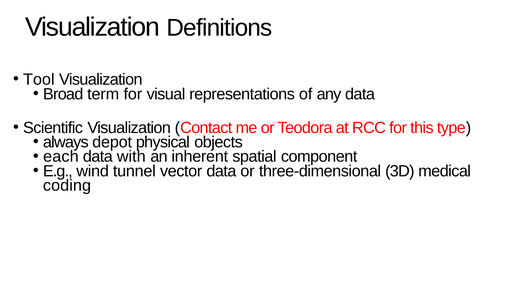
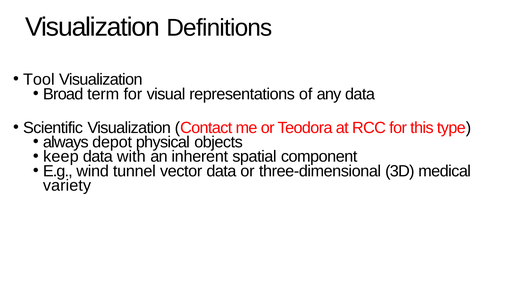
each: each -> keep (61, 157)
coding: coding -> variety (67, 186)
